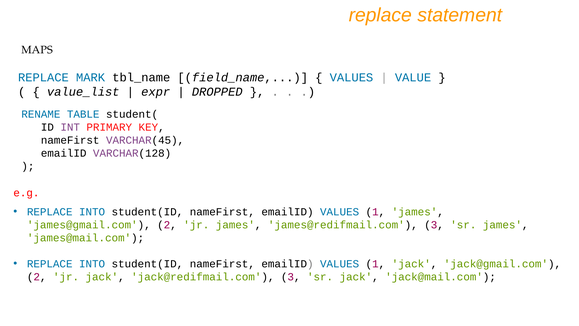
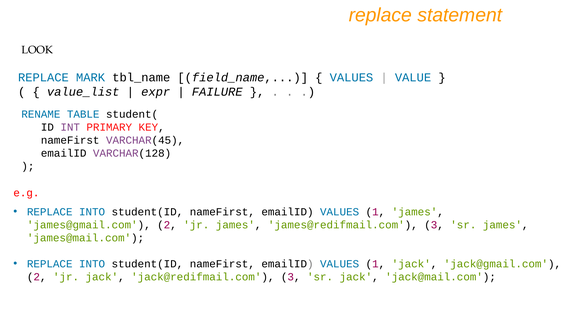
MAPS: MAPS -> LOOK (37, 50)
DROPPED: DROPPED -> FAILURE (217, 92)
